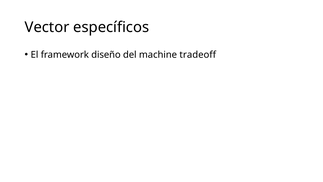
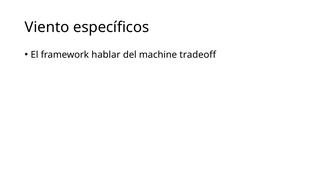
Vector: Vector -> Viento (47, 27)
diseño: diseño -> hablar (106, 55)
